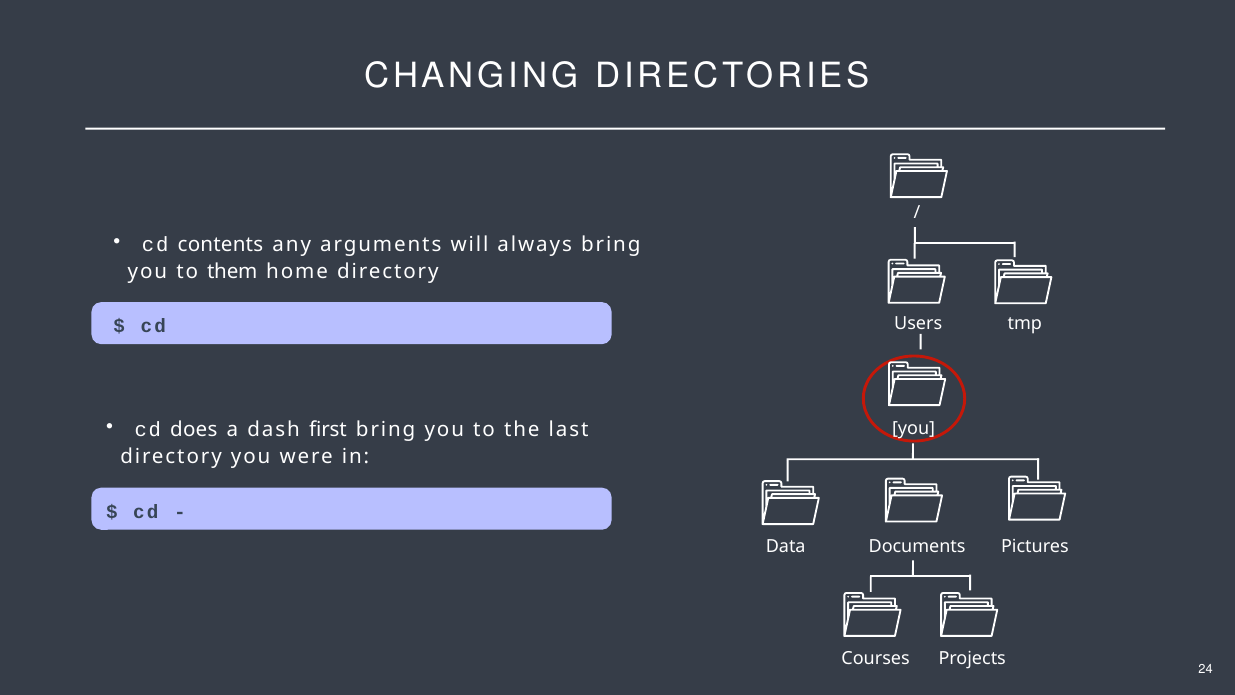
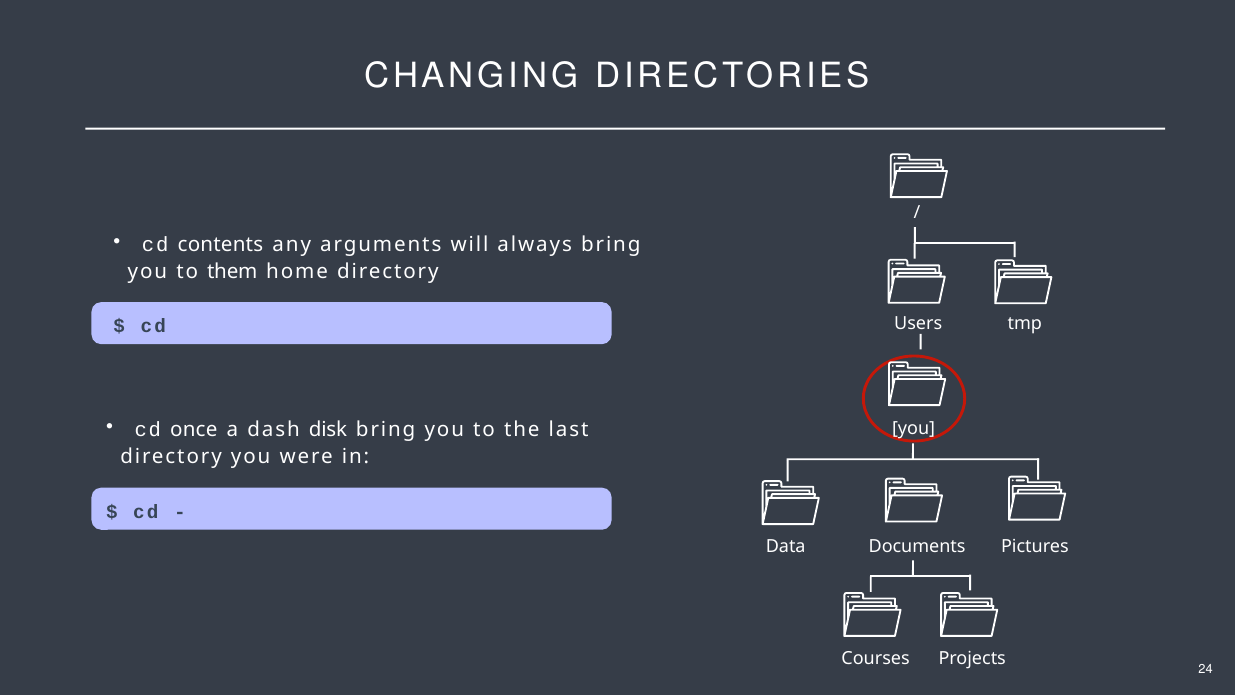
does: does -> once (194, 430)
first: first -> disk (328, 430)
